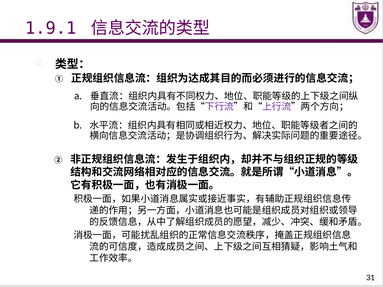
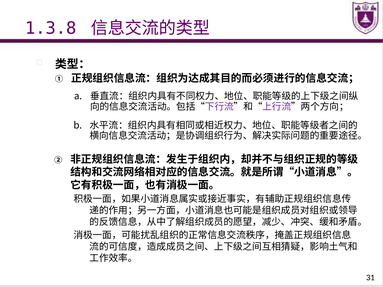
1.9.1: 1.9.1 -> 1.3.8 (51, 28)
